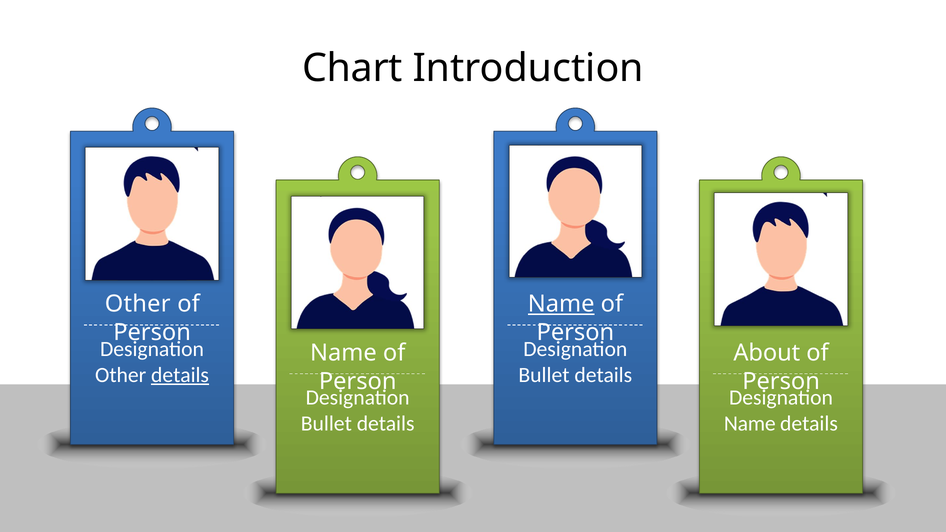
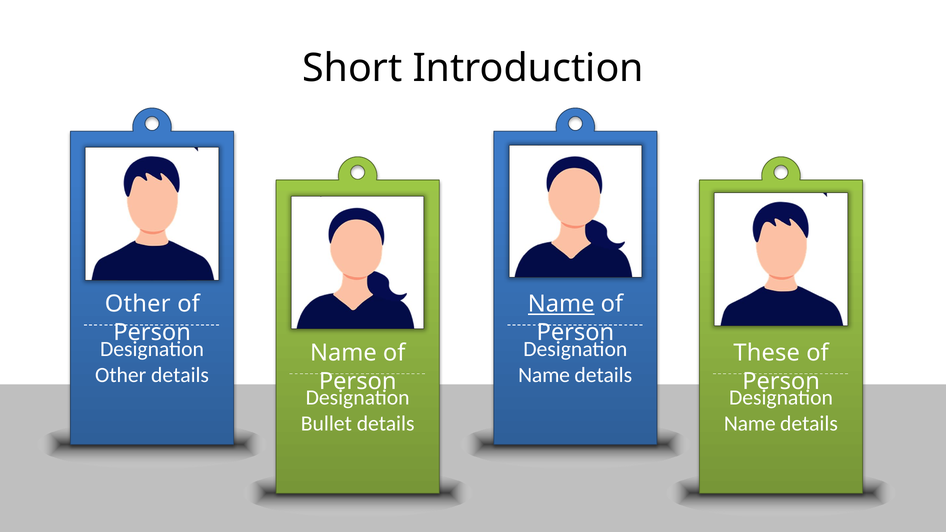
Chart: Chart -> Short (352, 68)
About: About -> These (767, 353)
details underline: present -> none (180, 375)
Bullet: Bullet -> Name (544, 375)
